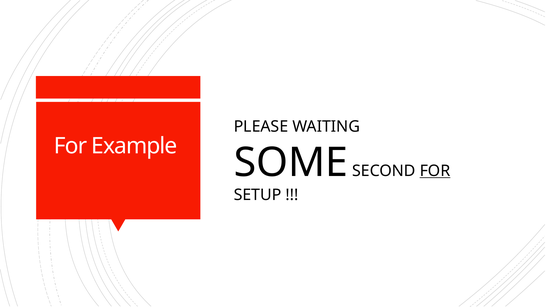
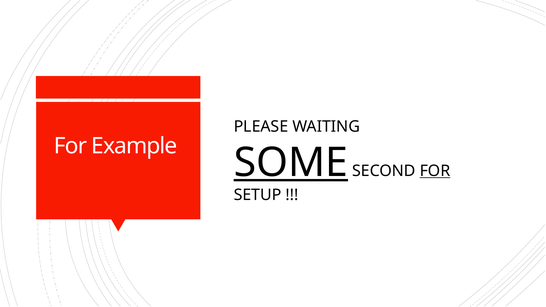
SOME underline: none -> present (291, 163)
